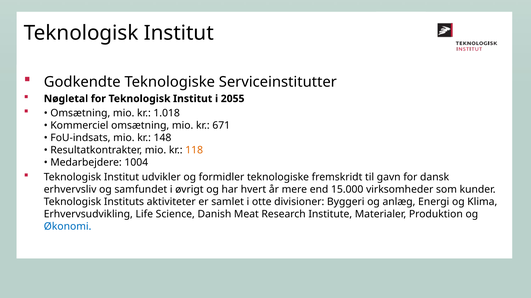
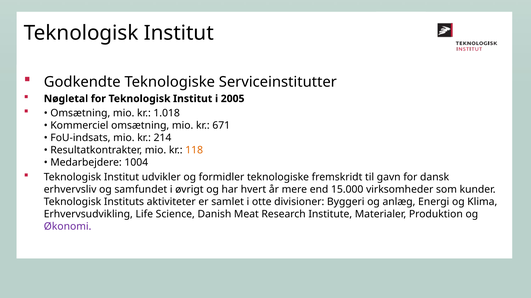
2055: 2055 -> 2005 (233, 99)
148: 148 -> 214 (162, 138)
Økonomi colour: blue -> purple (68, 227)
